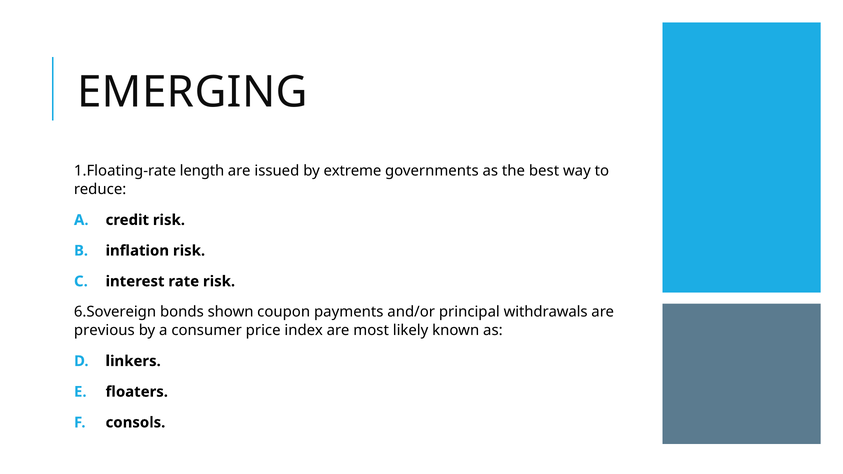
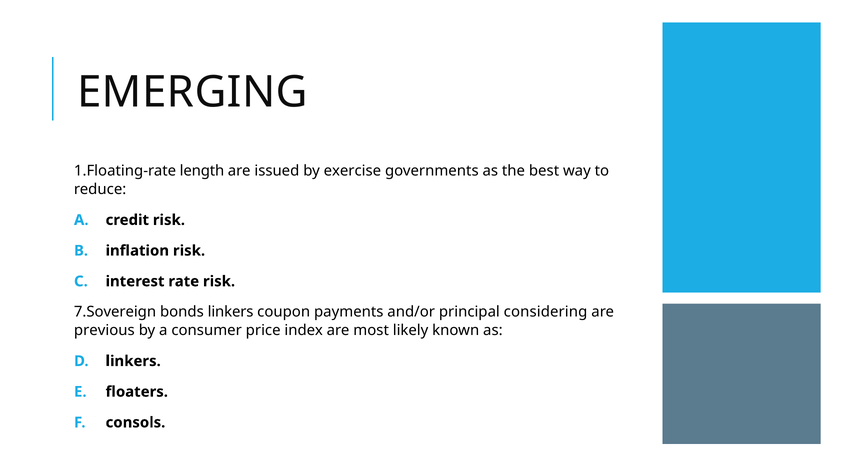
extreme: extreme -> exercise (352, 171)
6.Sovereign: 6.Sovereign -> 7.Sovereign (115, 312)
bonds shown: shown -> linkers (231, 312)
withdrawals: withdrawals -> considering (546, 312)
